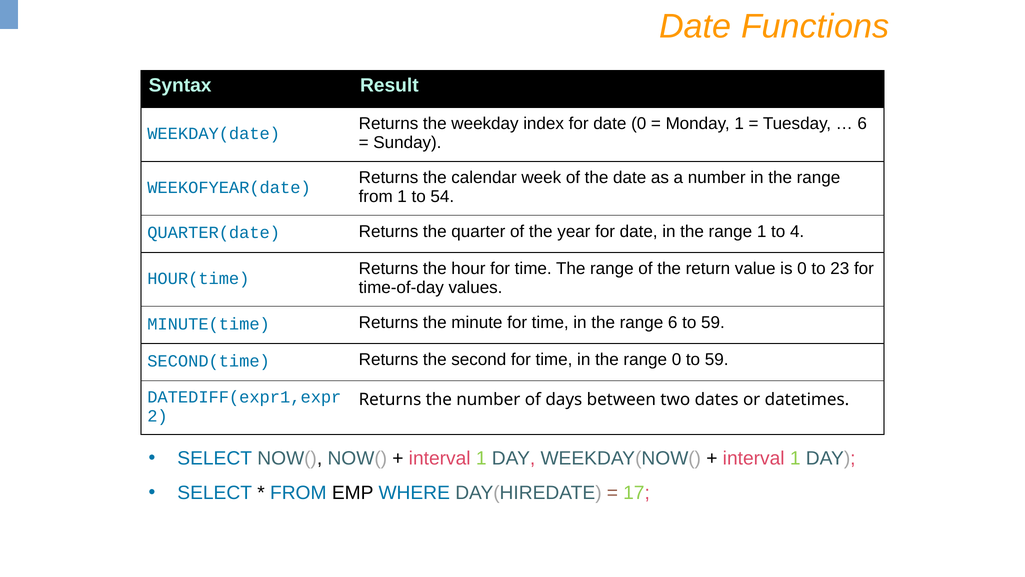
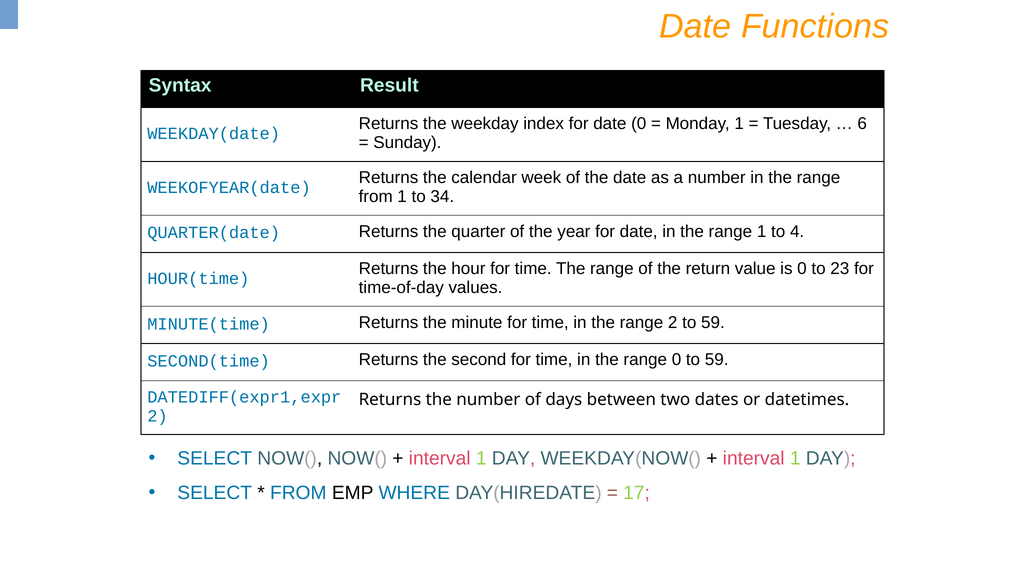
54: 54 -> 34 (442, 197)
range 6: 6 -> 2 (673, 322)
